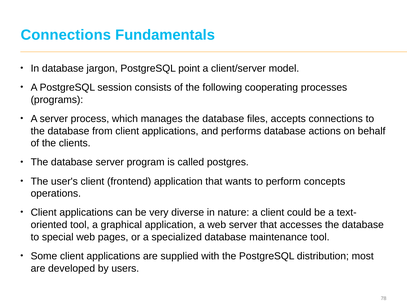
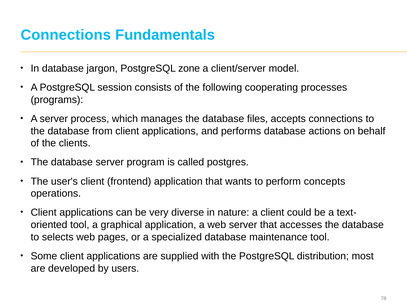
point: point -> zone (189, 68)
special: special -> selects (58, 236)
